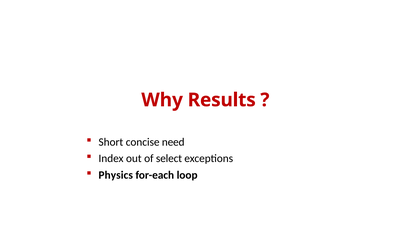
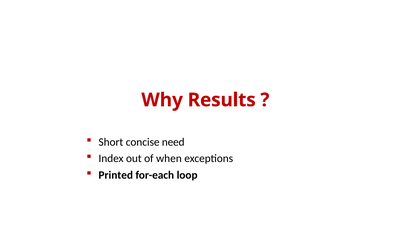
select: select -> when (169, 158)
Physics: Physics -> Printed (116, 175)
